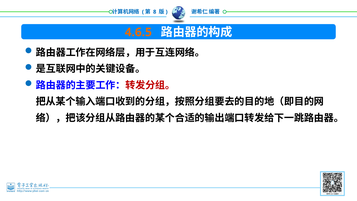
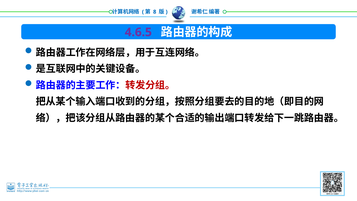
4.6.5 colour: orange -> purple (138, 32)
